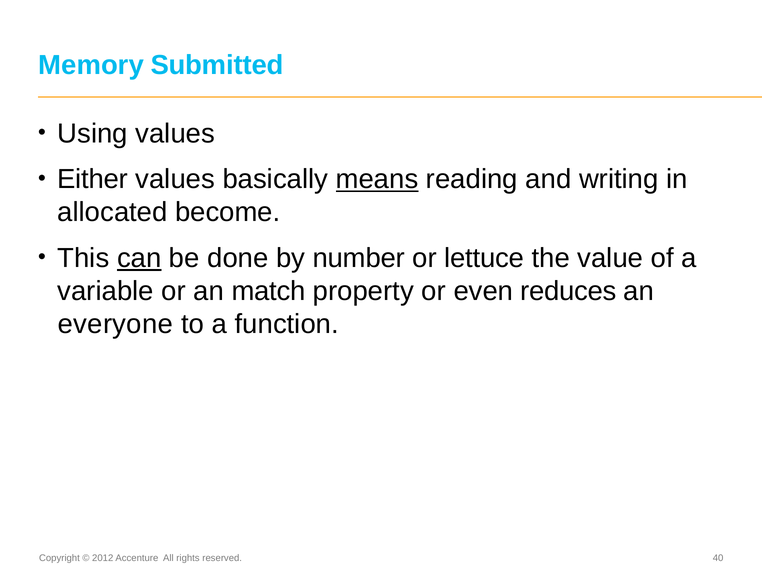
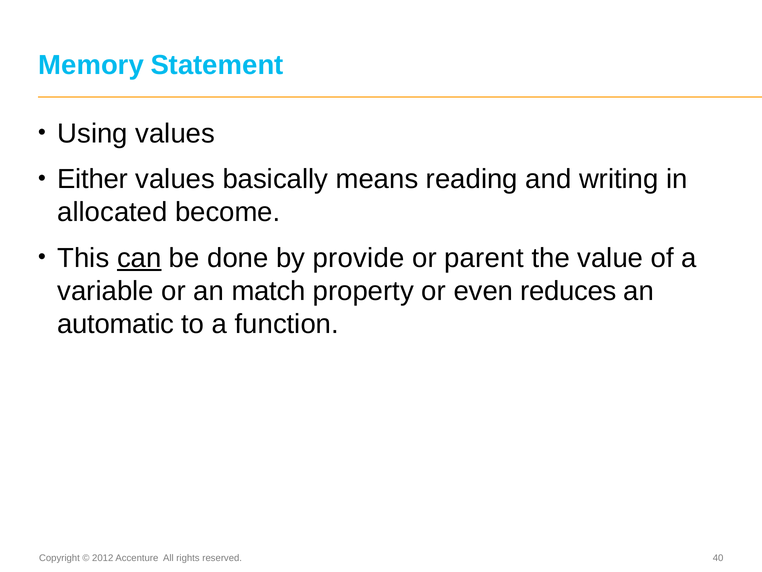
Submitted: Submitted -> Statement (217, 65)
means underline: present -> none (377, 179)
number: number -> provide (359, 258)
lettuce: lettuce -> parent (484, 258)
everyone: everyone -> automatic (116, 324)
